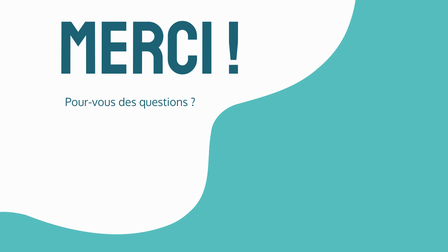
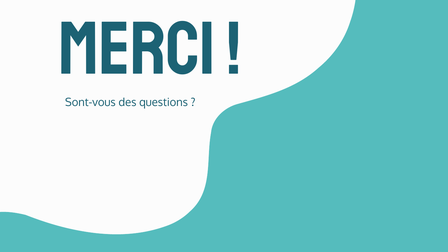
Pour-vous: Pour-vous -> Sont-vous (90, 103)
